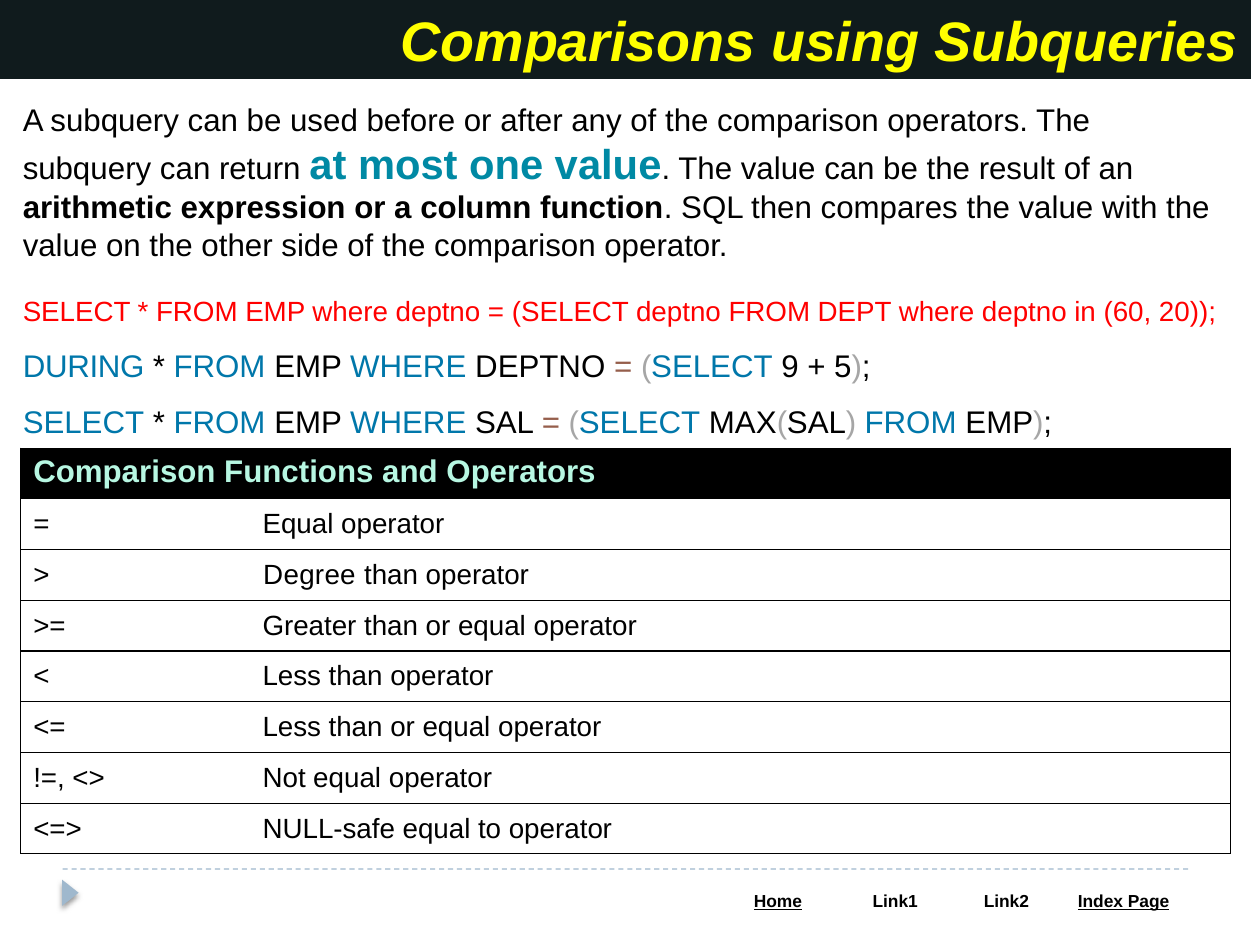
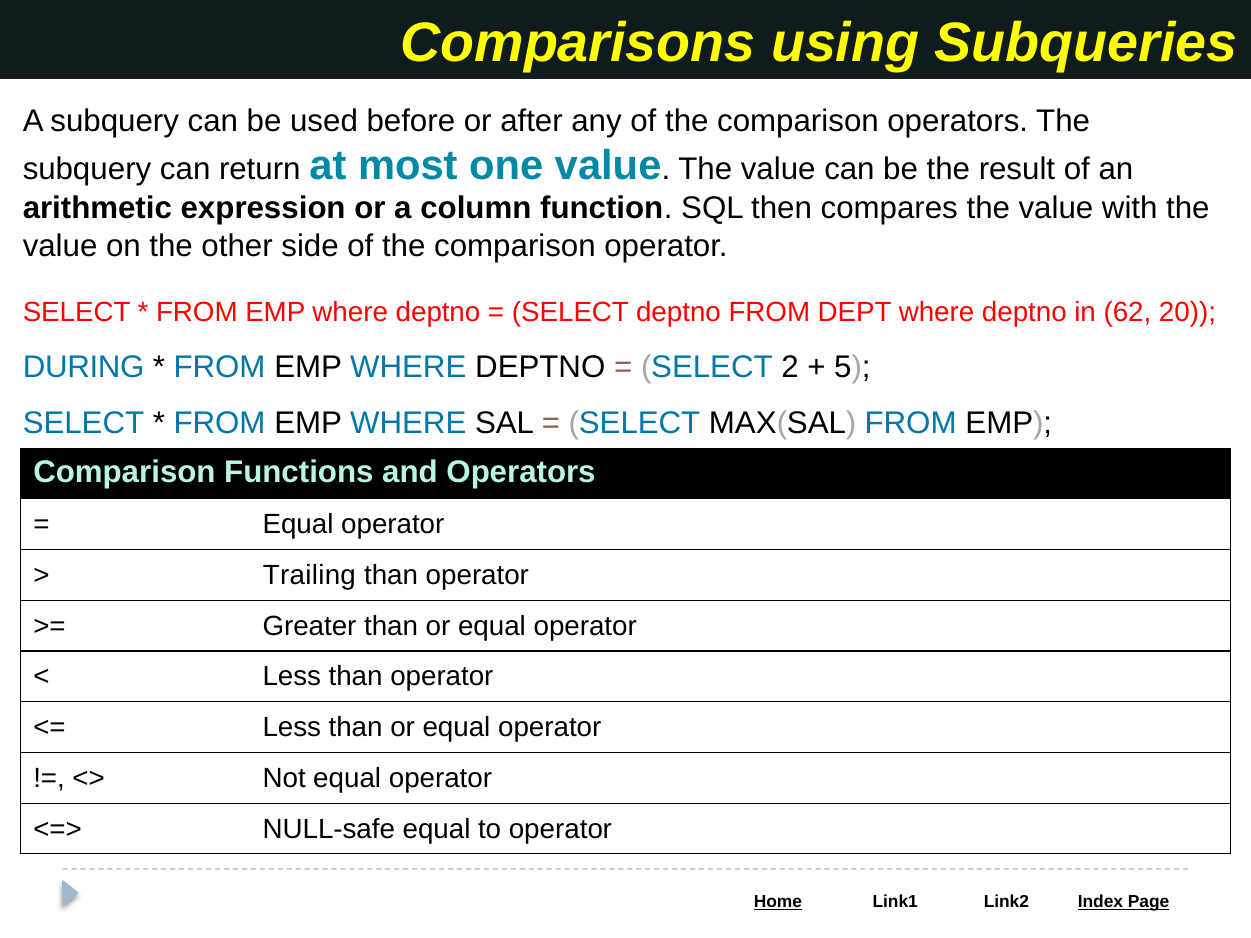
60: 60 -> 62 (1127, 312)
9: 9 -> 2 (790, 367)
Degree: Degree -> Trailing (309, 576)
